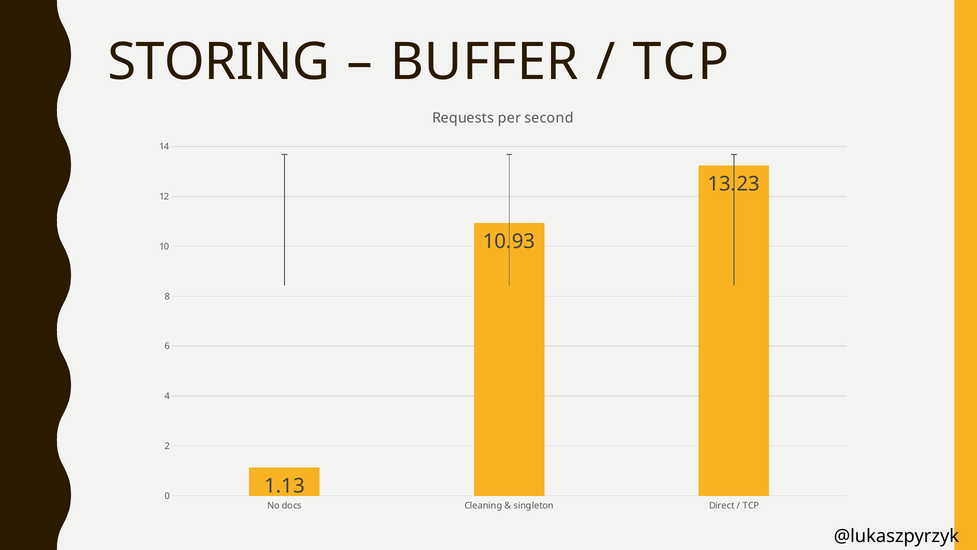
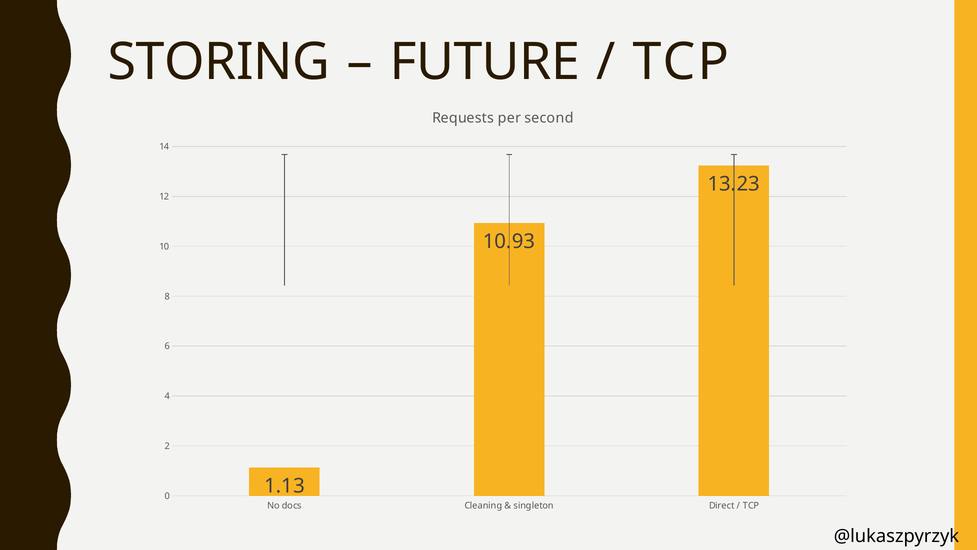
BUFFER: BUFFER -> FUTURE (485, 62)
